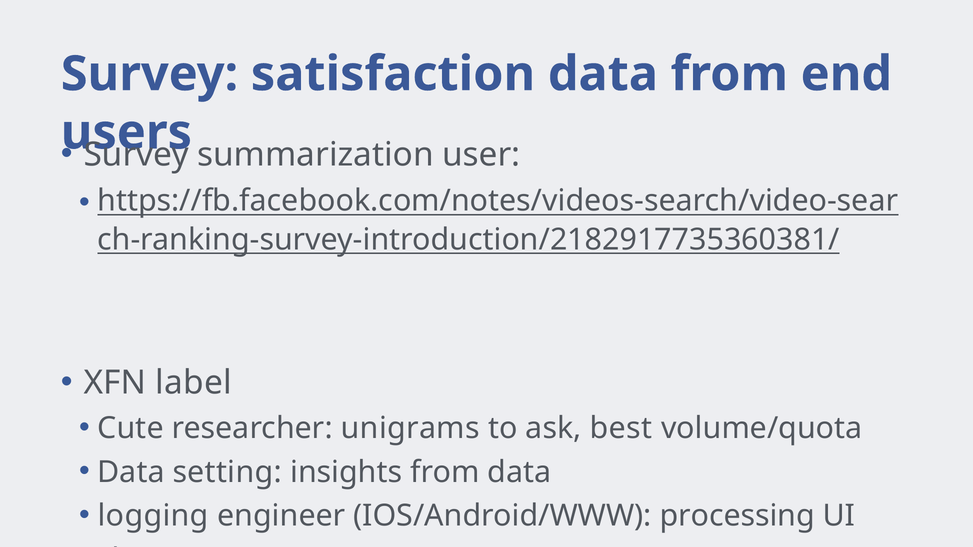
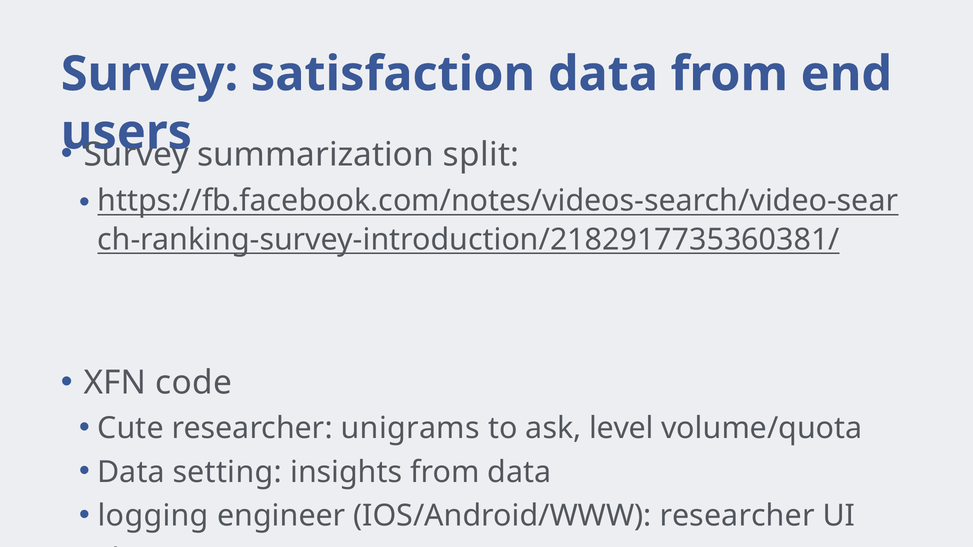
user: user -> split (481, 155)
label: label -> code (194, 383)
best: best -> level (621, 429)
IOS/Android/WWW processing: processing -> researcher (737, 516)
